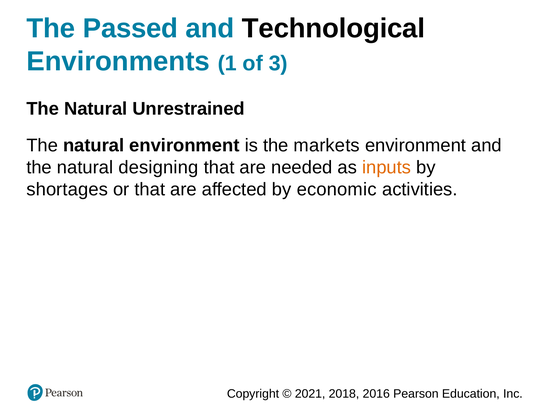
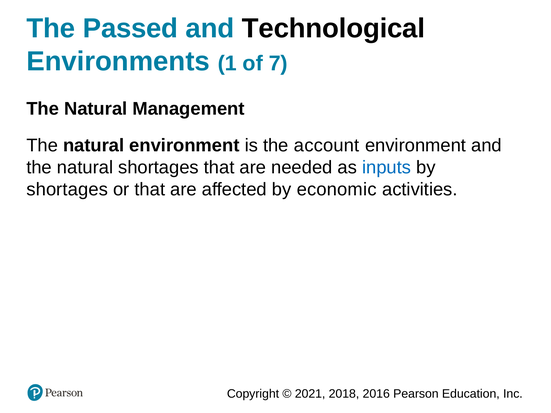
3: 3 -> 7 (278, 63)
Unrestrained: Unrestrained -> Management (189, 109)
markets: markets -> account (327, 145)
natural designing: designing -> shortages (158, 168)
inputs colour: orange -> blue (387, 168)
